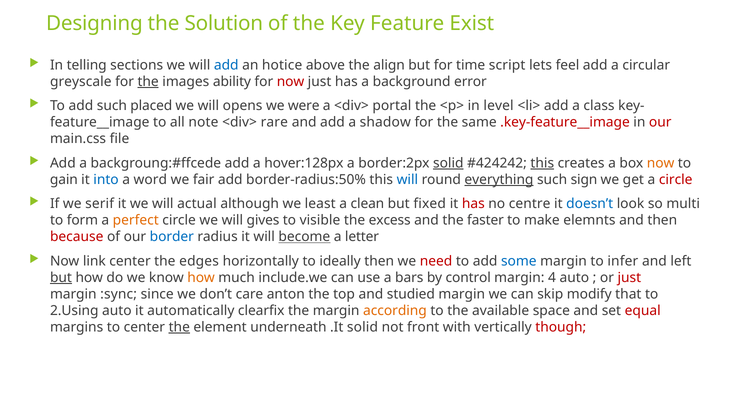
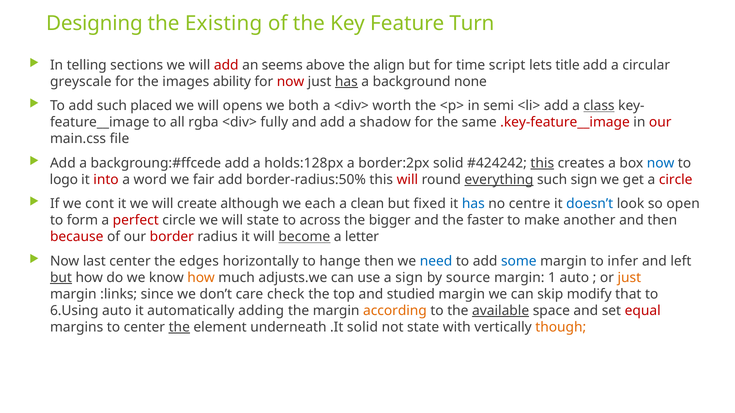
Solution: Solution -> Existing (224, 23)
Exist: Exist -> Turn (472, 23)
add colour: blue -> red (226, 65)
hotice: hotice -> seems (282, 65)
feel: feel -> title (568, 65)
the underline: present -> none (148, 82)
has underline: none -> present (346, 82)
error: error -> none (470, 82)
were: were -> both (304, 106)
portal: portal -> worth (392, 106)
level: level -> semi (499, 106)
class underline: none -> present (599, 106)
note: note -> rgba (203, 122)
rare: rare -> fully (274, 122)
hover:128px: hover:128px -> holds:128px (304, 163)
solid underline: present -> none (448, 163)
now colour: orange -> blue (661, 163)
gain: gain -> logo (64, 180)
into colour: blue -> red (106, 180)
will colour: blue -> red (407, 180)
serif: serif -> cont (100, 204)
actual: actual -> create (197, 204)
least: least -> each (320, 204)
has colour: red -> blue (473, 204)
multi: multi -> open (683, 204)
perfect colour: orange -> red (136, 221)
will gives: gives -> state (263, 221)
visible: visible -> across (320, 221)
excess: excess -> bigger (390, 221)
elemnts: elemnts -> another (589, 221)
border colour: blue -> red (172, 237)
link: link -> last (94, 261)
ideally: ideally -> hange (340, 261)
need colour: red -> blue (436, 261)
include.we: include.we -> adjusts.we (293, 278)
a bars: bars -> sign (409, 278)
control: control -> source (468, 278)
4: 4 -> 1 (552, 278)
just colour: red -> orange (629, 278)
:sync: :sync -> :links (119, 294)
anton: anton -> check (286, 294)
2.Using: 2.Using -> 6.Using (74, 311)
clearfix: clearfix -> adding (261, 311)
available underline: none -> present (501, 311)
not front: front -> state (423, 327)
though colour: red -> orange (561, 327)
